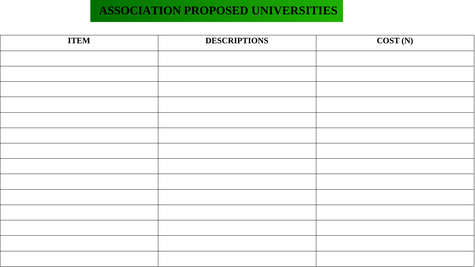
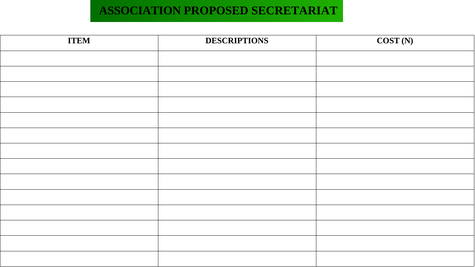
UNIVERSITIES: UNIVERSITIES -> SECRETARIAT (294, 11)
